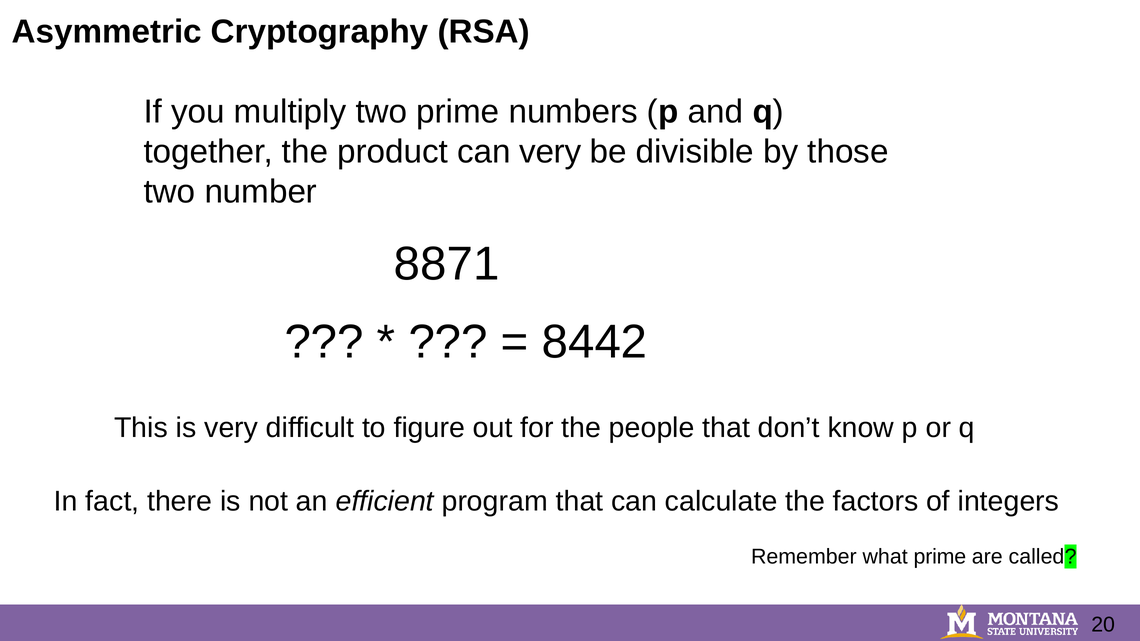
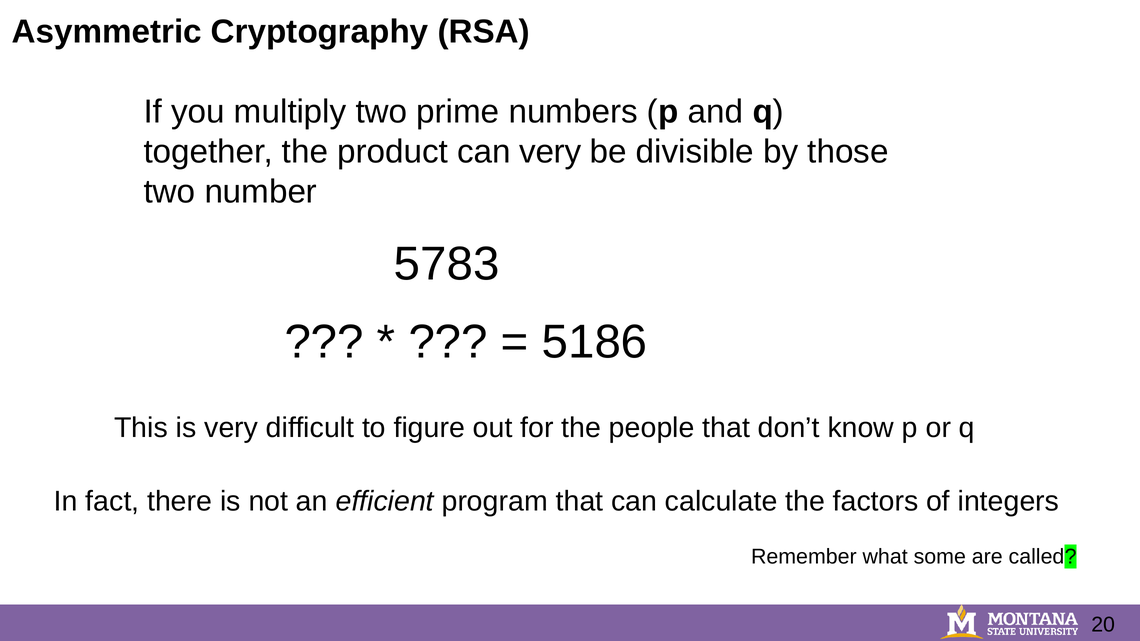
8871: 8871 -> 5783 (447, 264)
8442: 8442 -> 5186 (595, 342)
what prime: prime -> some (940, 557)
